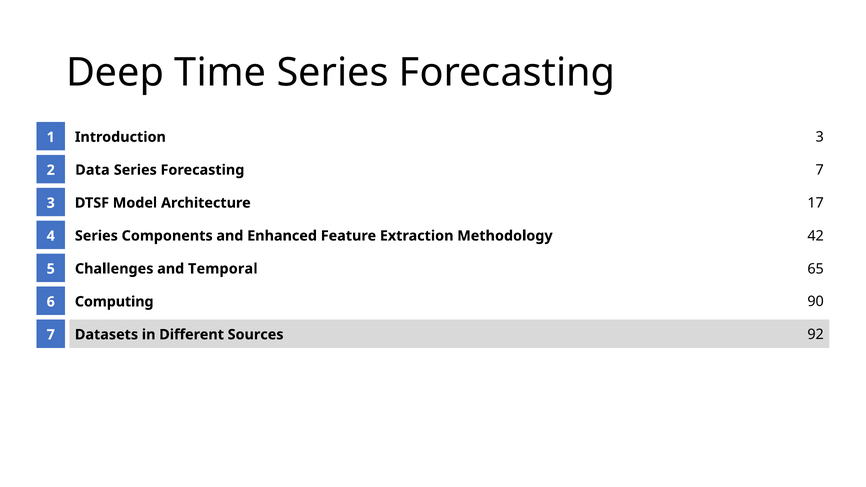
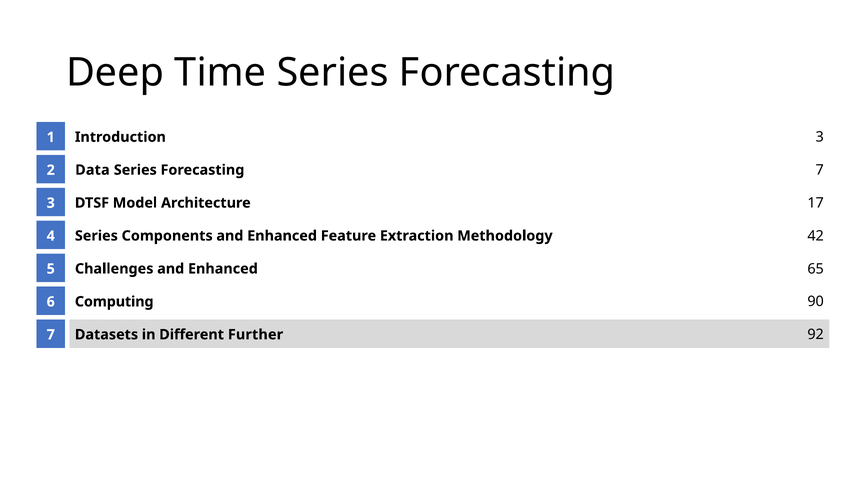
Challenges and Temporal: Temporal -> Enhanced (223, 269)
Sources: Sources -> Further (255, 335)
